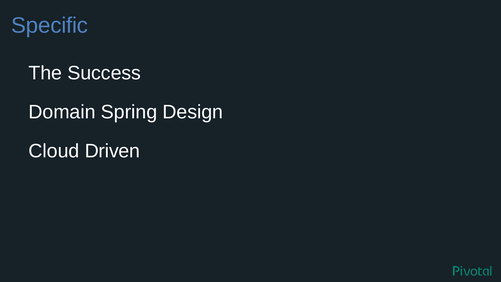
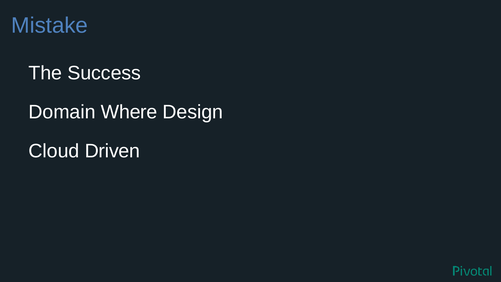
Specific: Specific -> Mistake (50, 26)
Spring: Spring -> Where (129, 112)
